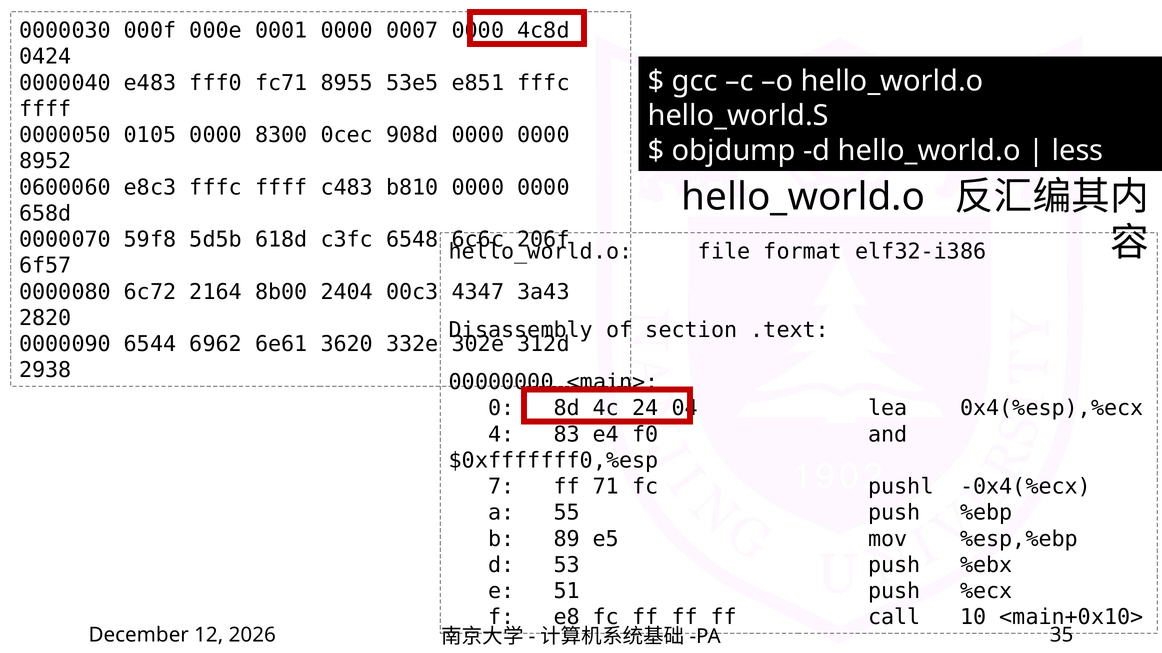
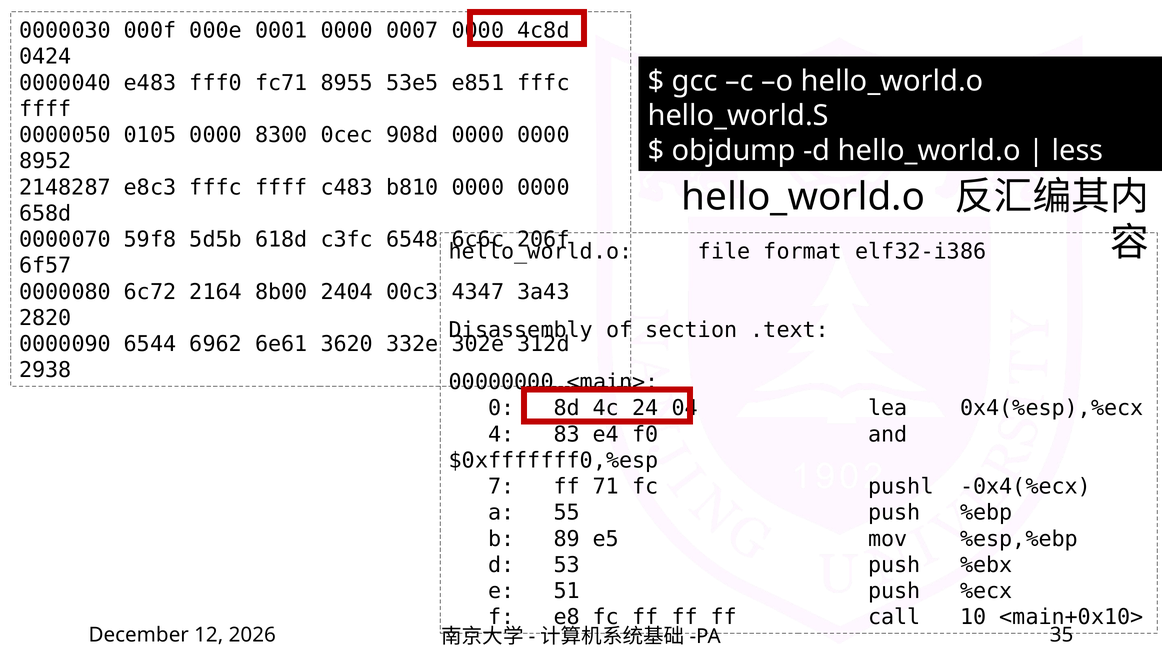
0600060: 0600060 -> 2148287 (65, 188)
